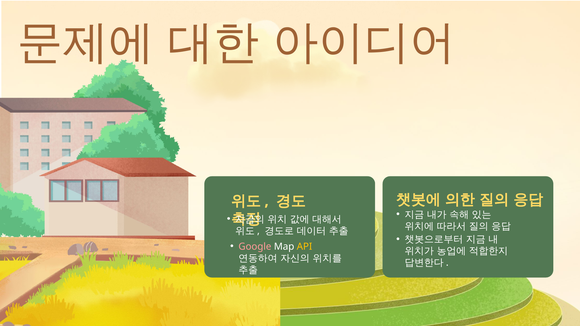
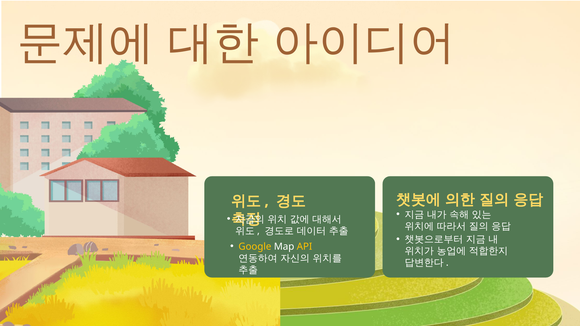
Google colour: pink -> yellow (255, 247)
